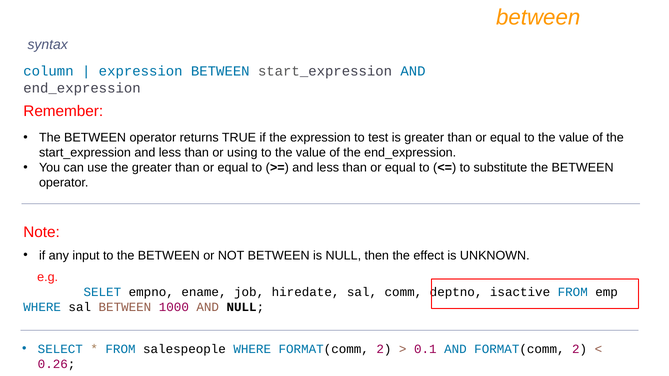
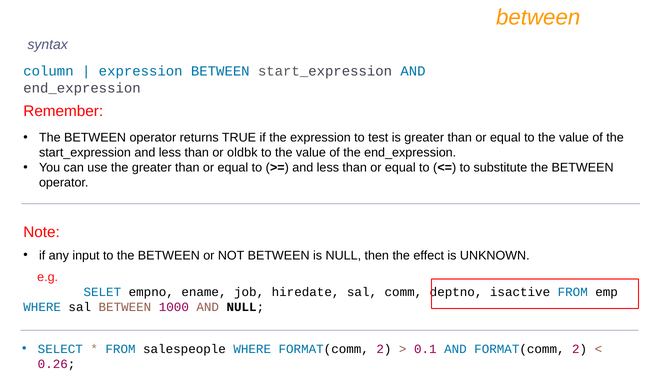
using: using -> oldbk (242, 153)
